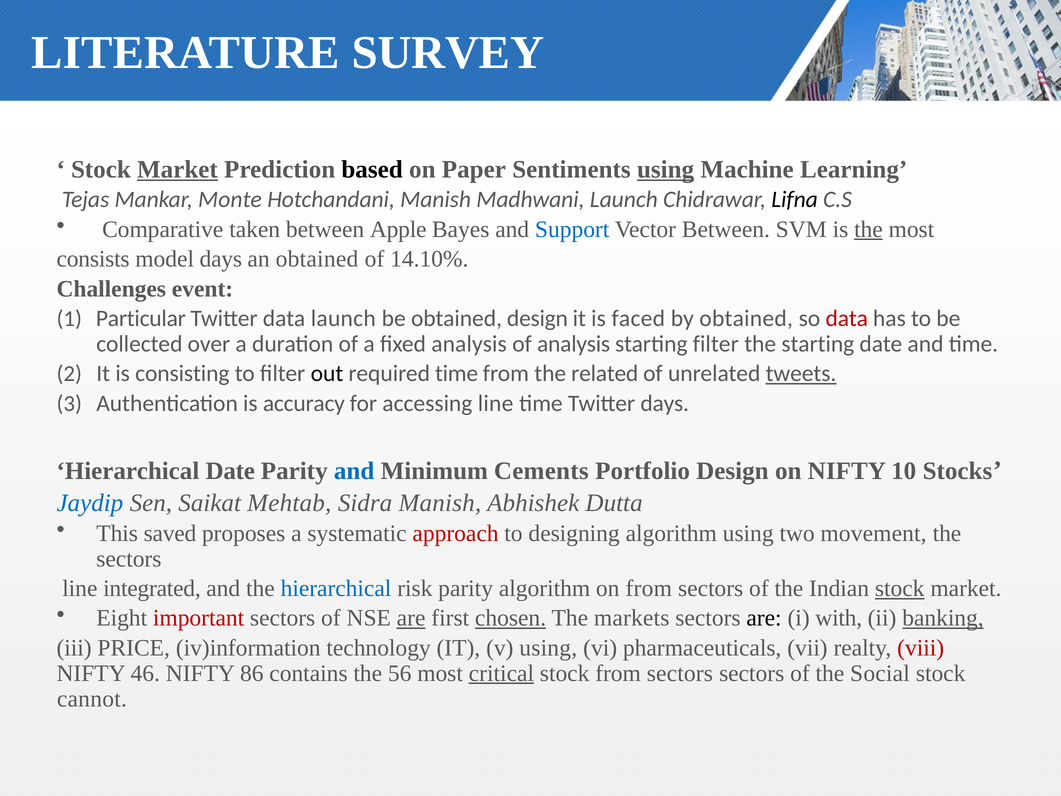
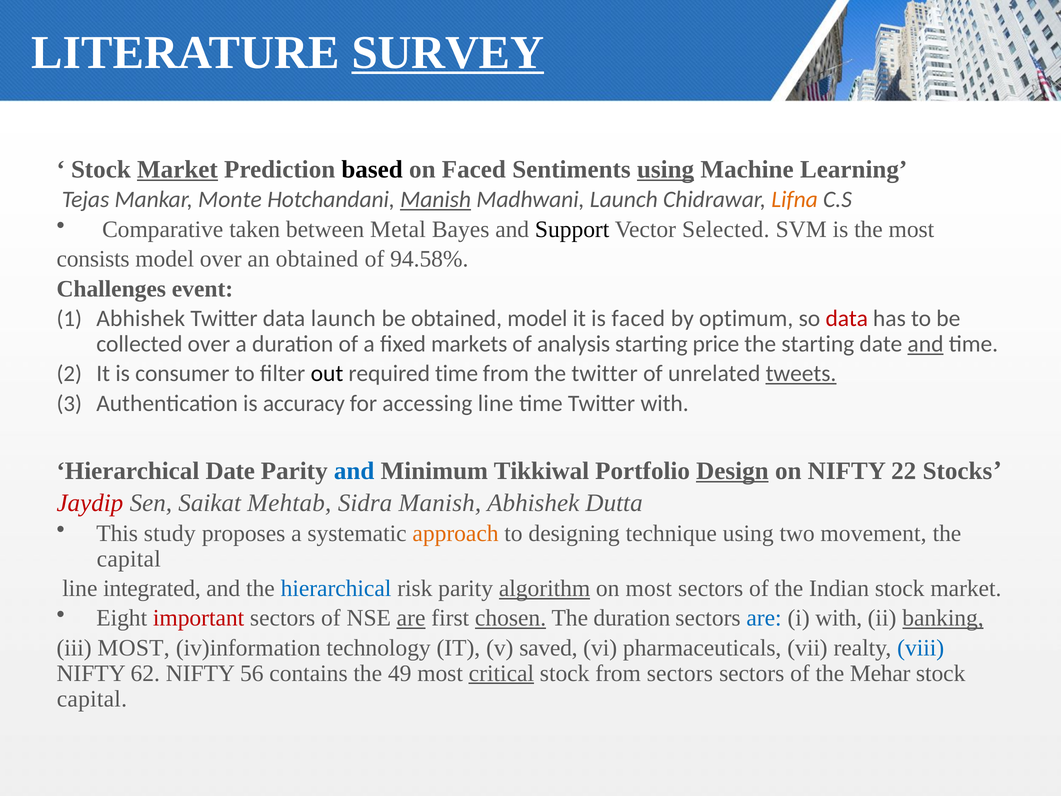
SURVEY underline: none -> present (448, 52)
on Paper: Paper -> Faced (474, 169)
Manish underline: none -> present (436, 200)
Lifna colour: black -> orange (795, 200)
Apple: Apple -> Metal (398, 229)
Support colour: blue -> black (572, 229)
Vector Between: Between -> Selected (726, 229)
the underline: present -> none (868, 229)
model days: days -> over (221, 259)
14.10%: 14.10% -> 94.58% (429, 259)
Particular: Particular -> Abhishek (141, 319)
obtained design: design -> model (537, 319)
by obtained: obtained -> optimum (746, 319)
fixed analysis: analysis -> markets (469, 344)
starting filter: filter -> price (716, 344)
and underline: none -> present (925, 344)
consisting: consisting -> consumer (182, 374)
the related: related -> twitter (605, 374)
Twitter days: days -> with (665, 403)
Cements: Cements -> Tikkiwal (541, 471)
Design underline: none -> present (732, 471)
10: 10 -> 22 (904, 471)
Jaydip colour: blue -> red (90, 503)
saved: saved -> study (170, 533)
approach colour: red -> orange (456, 533)
designing algorithm: algorithm -> technique (671, 533)
sectors: sectors -> capital (129, 559)
algorithm underline: none -> present (545, 588)
on from: from -> most (649, 588)
stock underline: present -> none (900, 588)
The markets: markets -> duration (632, 618)
are colour: black -> blue (764, 618)
iii PRICE: PRICE -> MOST (134, 648)
v using: using -> saved (548, 648)
viii colour: red -> blue (921, 648)
46: 46 -> 62 (145, 673)
86: 86 -> 56 (252, 673)
56: 56 -> 49 (400, 673)
Social: Social -> Mehar (880, 673)
cannot: cannot -> capital (92, 699)
